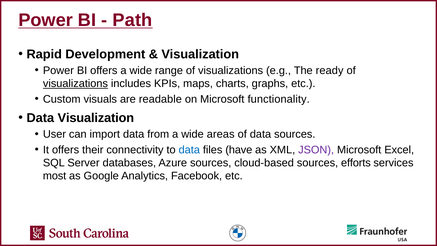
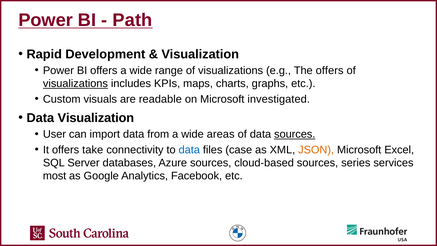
The ready: ready -> offers (330, 71)
functionality: functionality -> investigated (279, 99)
sources underline: none -> present (295, 134)
their: their -> take (93, 150)
have: have -> case (239, 150)
JSON colour: purple -> orange (316, 150)
efforts: efforts -> series (356, 163)
